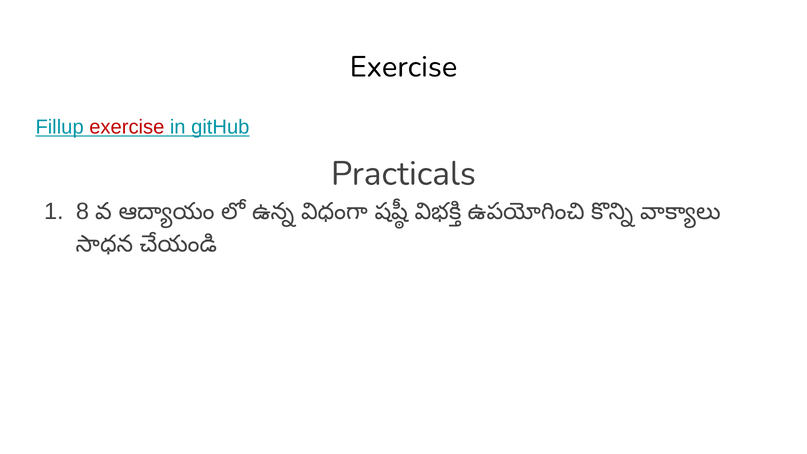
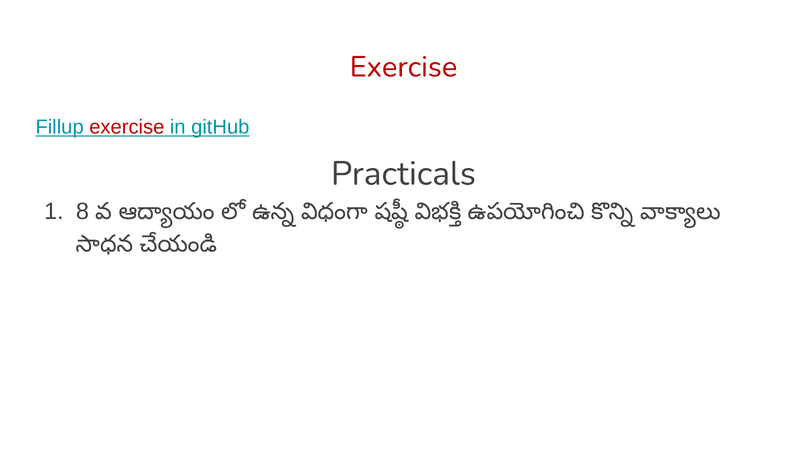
Exercise colour: black -> red (403, 67)
